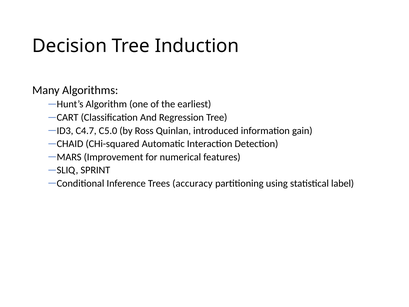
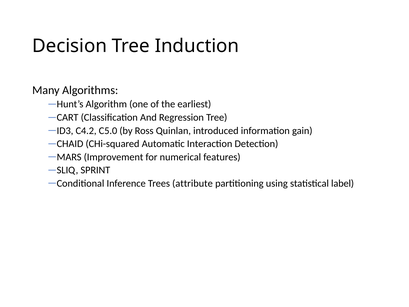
C4.7: C4.7 -> C4.2 (86, 131)
accuracy: accuracy -> attribute (193, 183)
